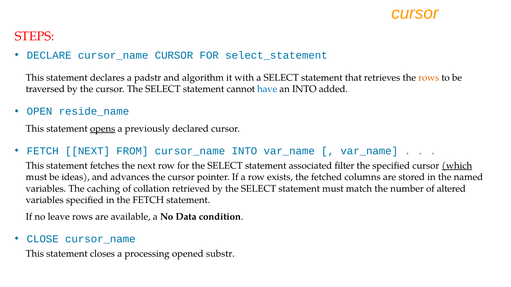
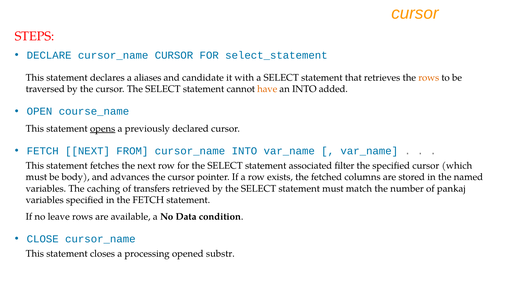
padstr: padstr -> aliases (148, 78)
algorithm: algorithm -> candidate (203, 78)
have colour: blue -> orange (267, 89)
reside_name: reside_name -> course_name (94, 112)
which underline: present -> none (457, 166)
ideas: ideas -> body (76, 177)
collation: collation -> transfers (152, 189)
altered: altered -> pankaj (451, 189)
